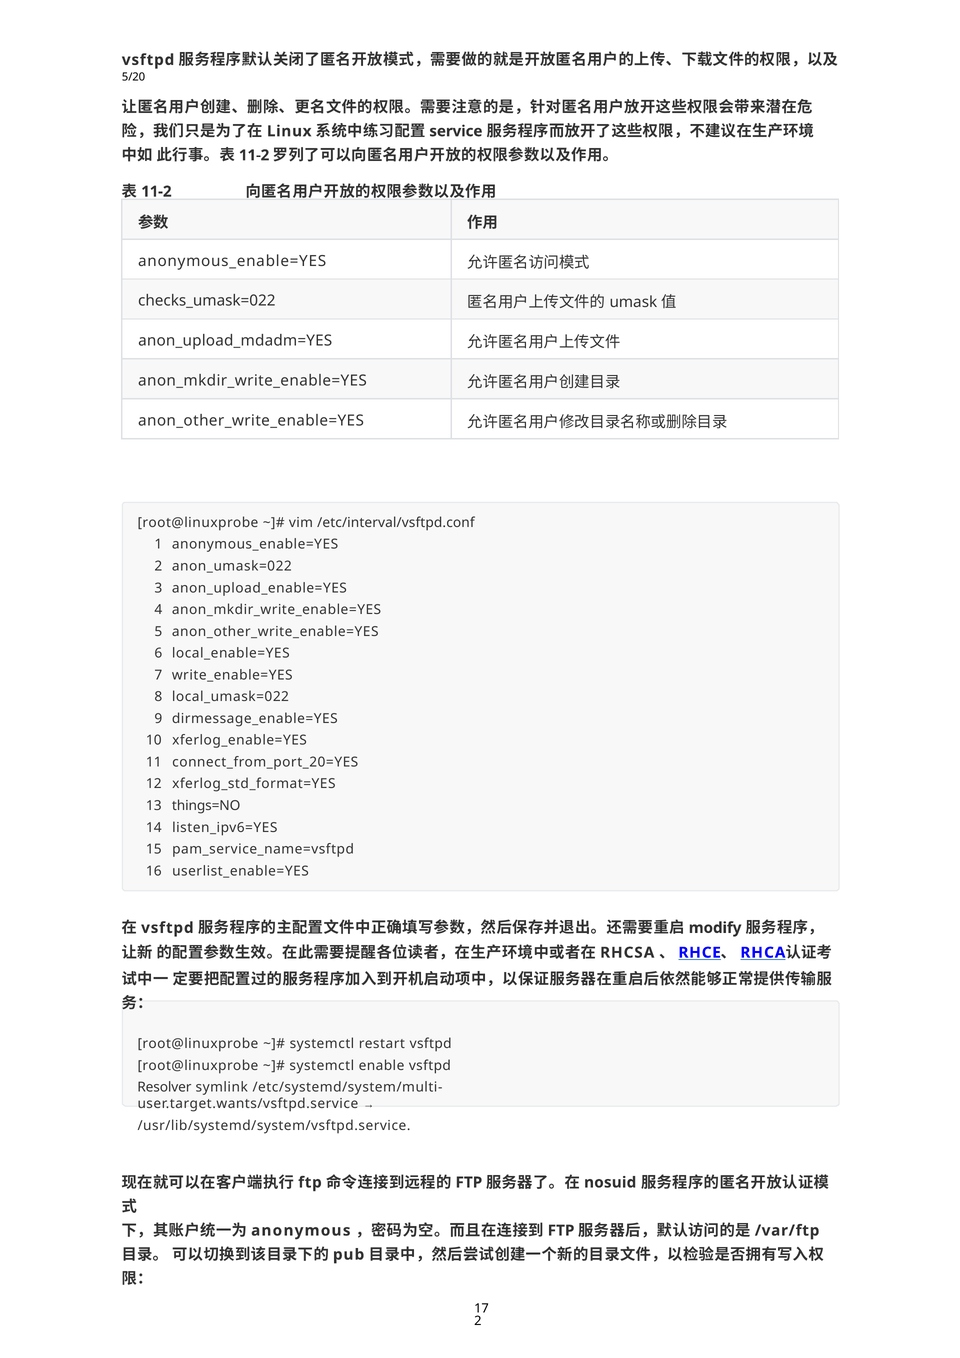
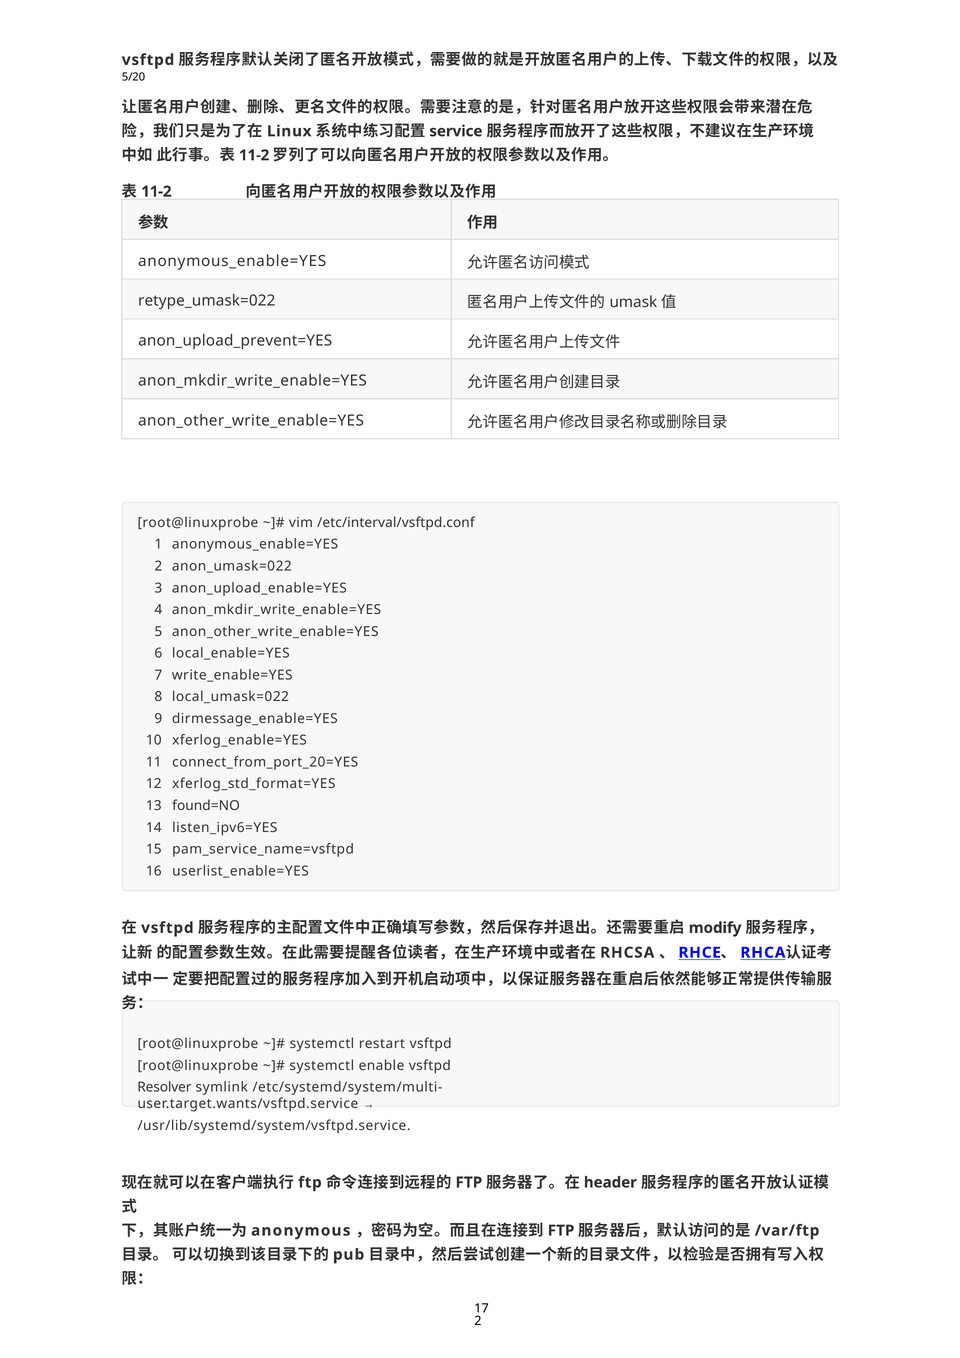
checks_umask=022: checks_umask=022 -> retype_umask=022 (207, 301)
anon_upload_mdadm=YES: anon_upload_mdadm=YES -> anon_upload_prevent=YES (235, 341)
things=NO: things=NO -> found=NO (206, 806)
nosuid: nosuid -> header (610, 1183)
